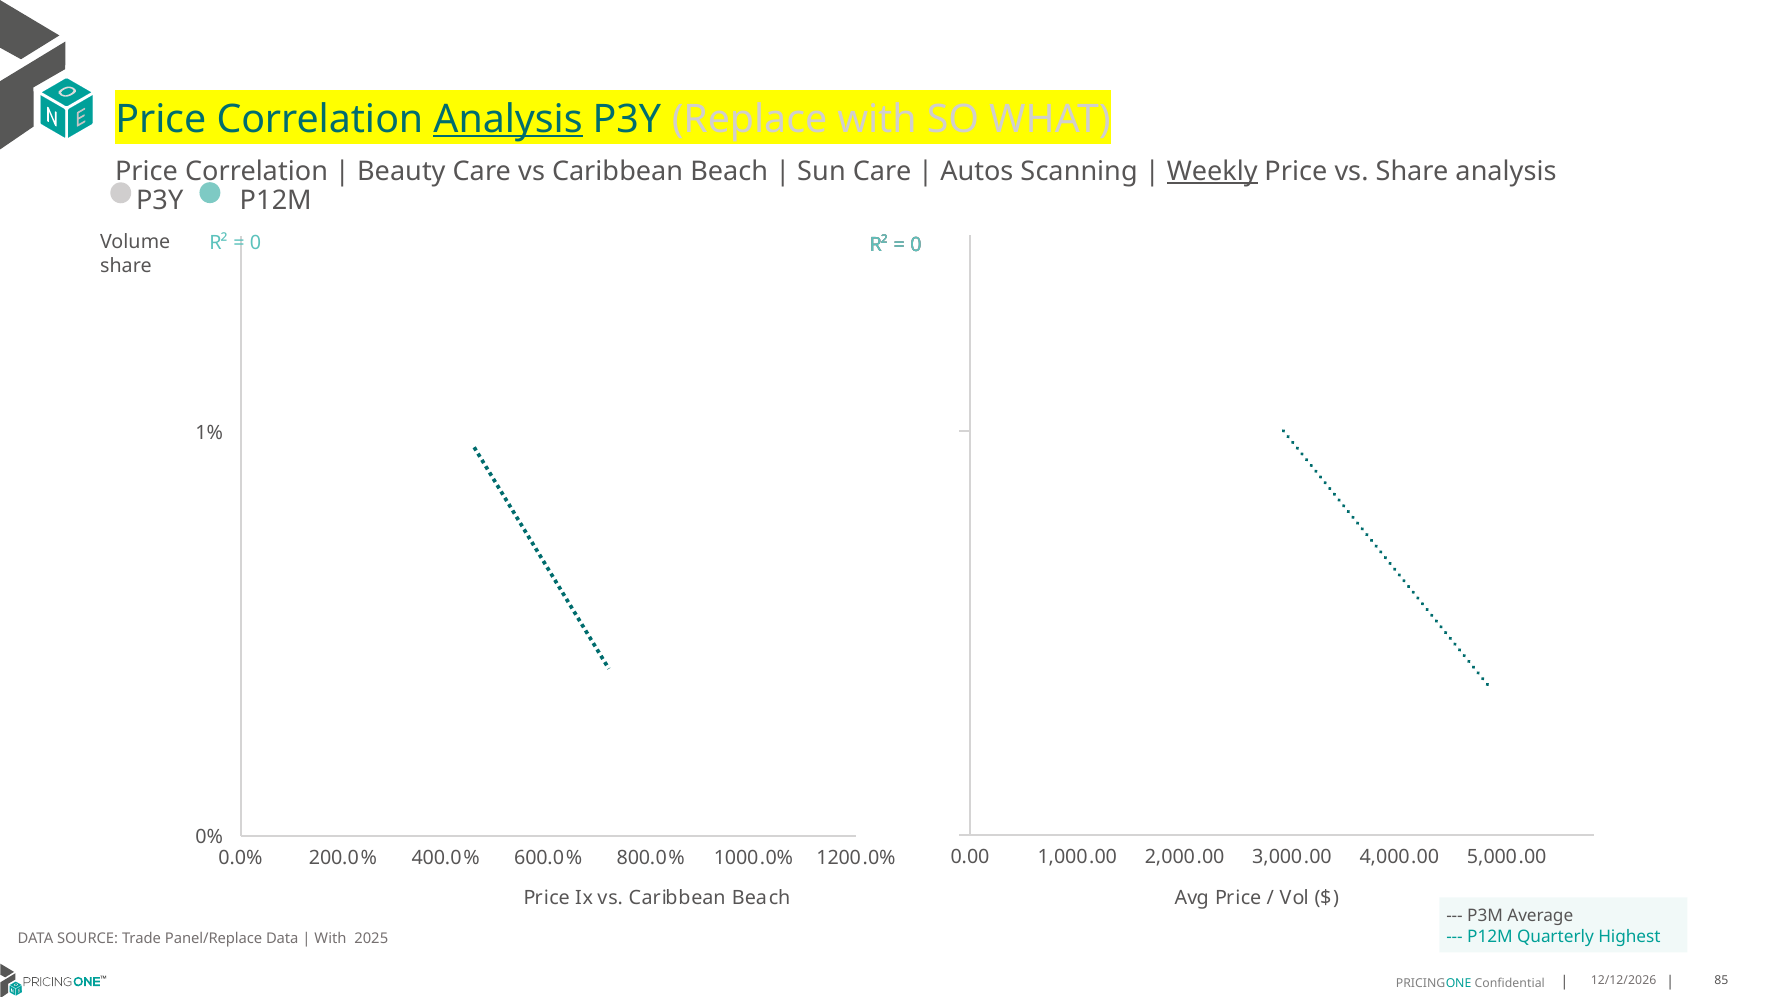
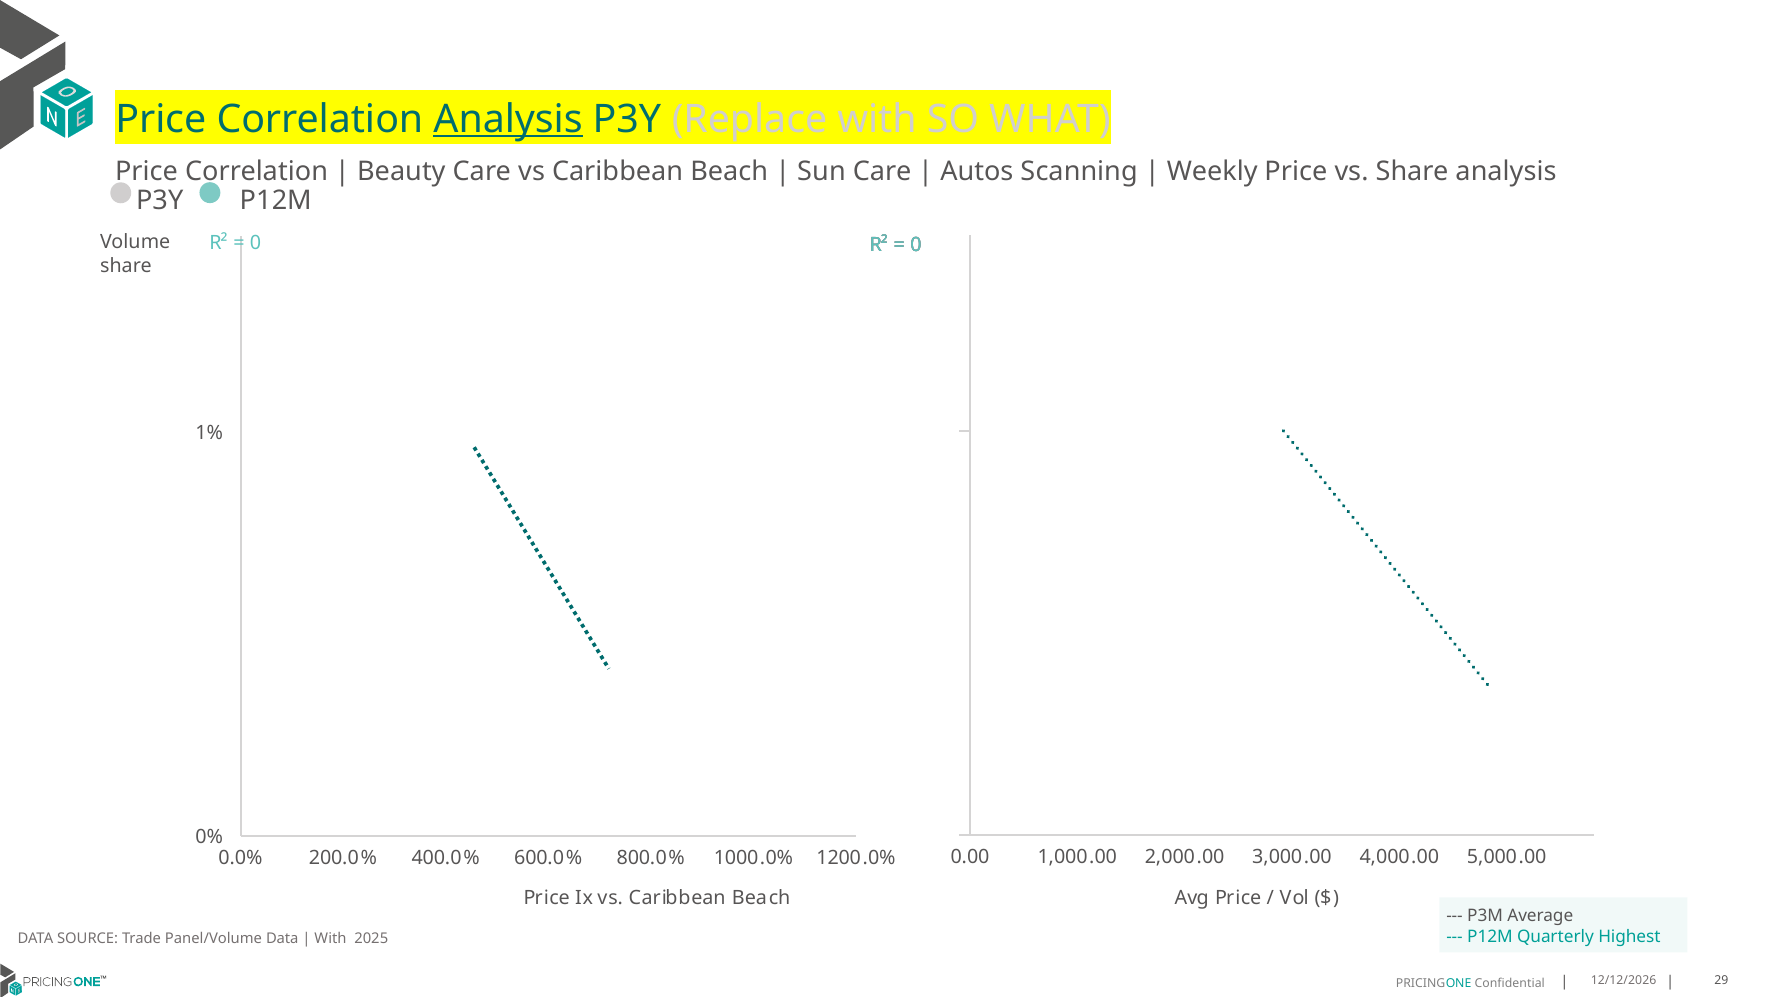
Weekly underline: present -> none (1212, 171)
Panel/Replace: Panel/Replace -> Panel/Volume (214, 939)
85: 85 -> 29 (1721, 980)
